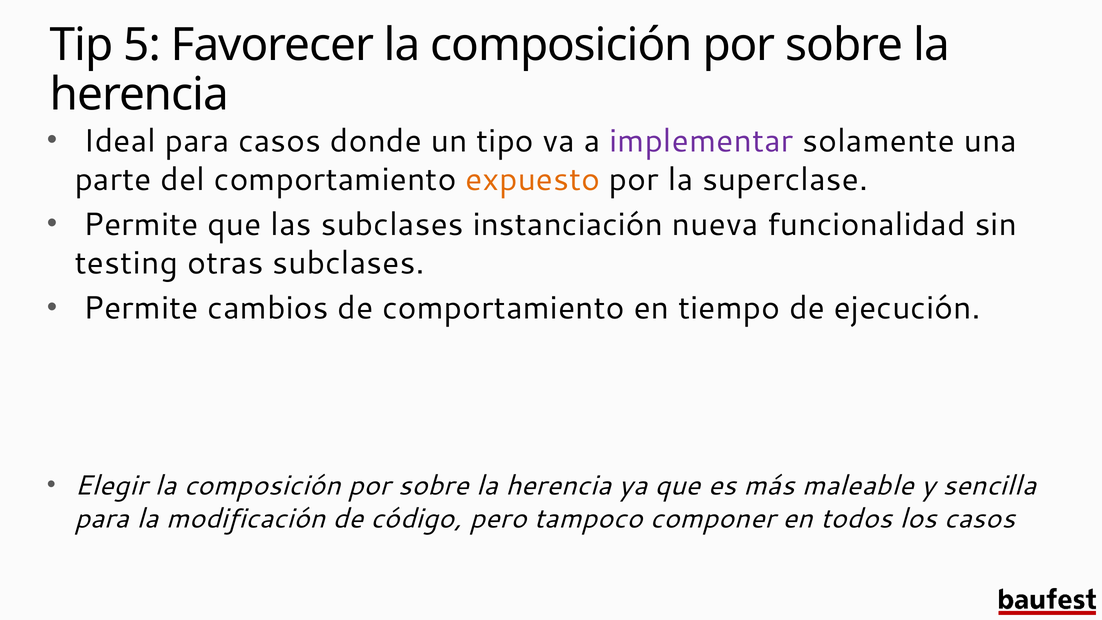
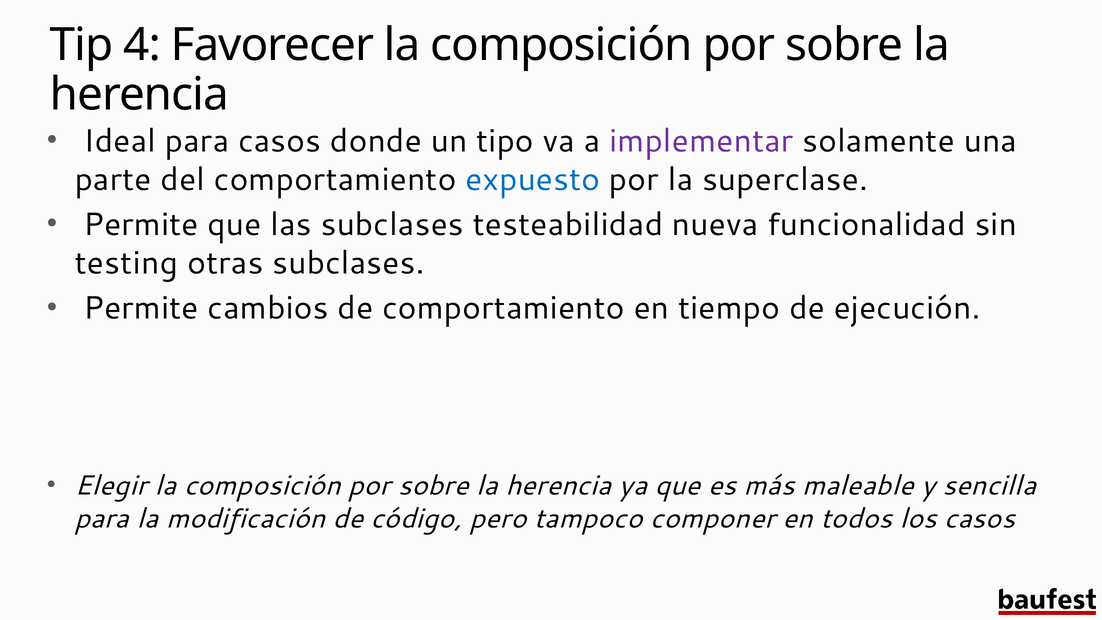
5: 5 -> 4 (142, 45)
expuesto colour: orange -> blue (533, 180)
instanciación: instanciación -> testeabilidad (568, 225)
